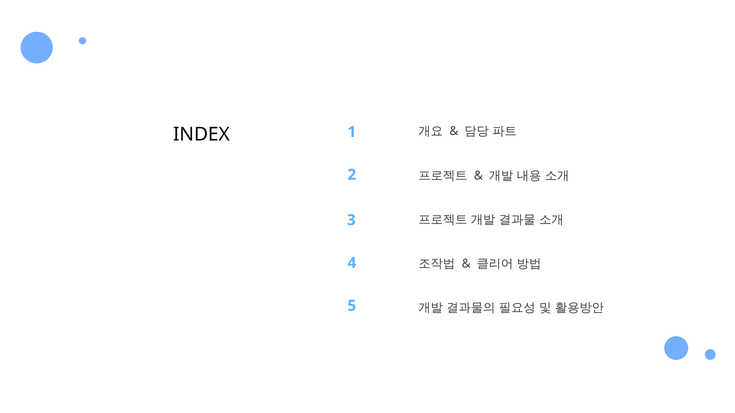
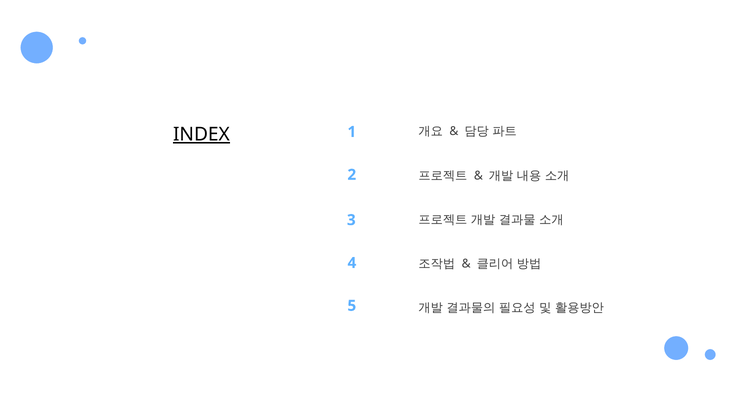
INDEX underline: none -> present (201, 135)
